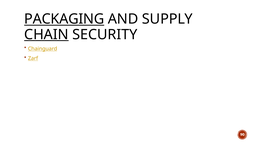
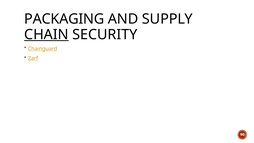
PACKAGING underline: present -> none (64, 19)
